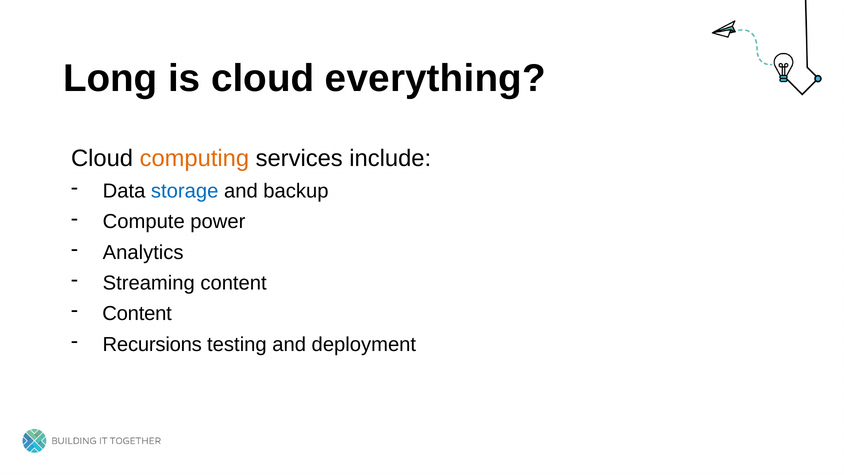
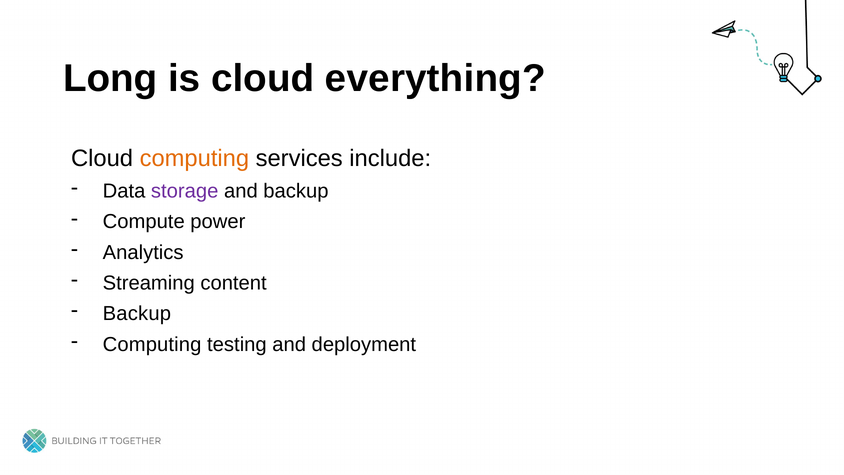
storage colour: blue -> purple (185, 191)
Content: Content -> Backup (137, 314)
Recursions: Recursions -> Computing (152, 344)
